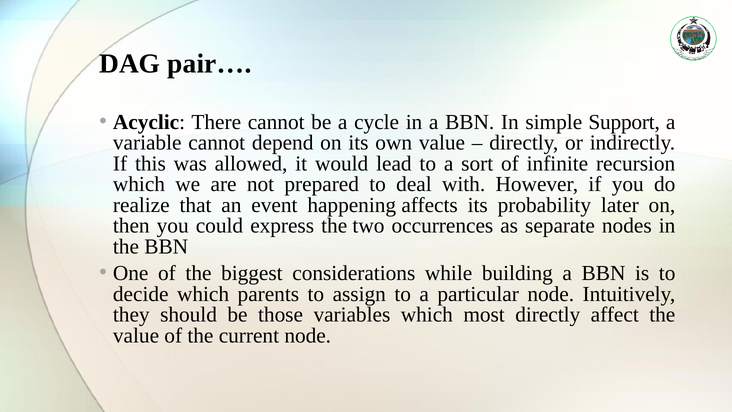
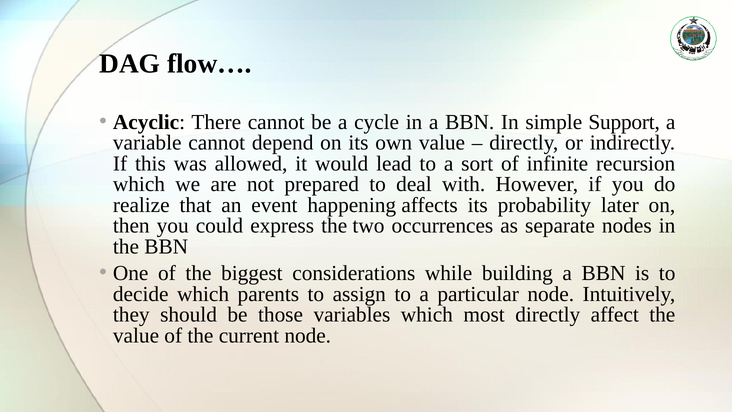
pair…: pair… -> flow… (209, 64)
